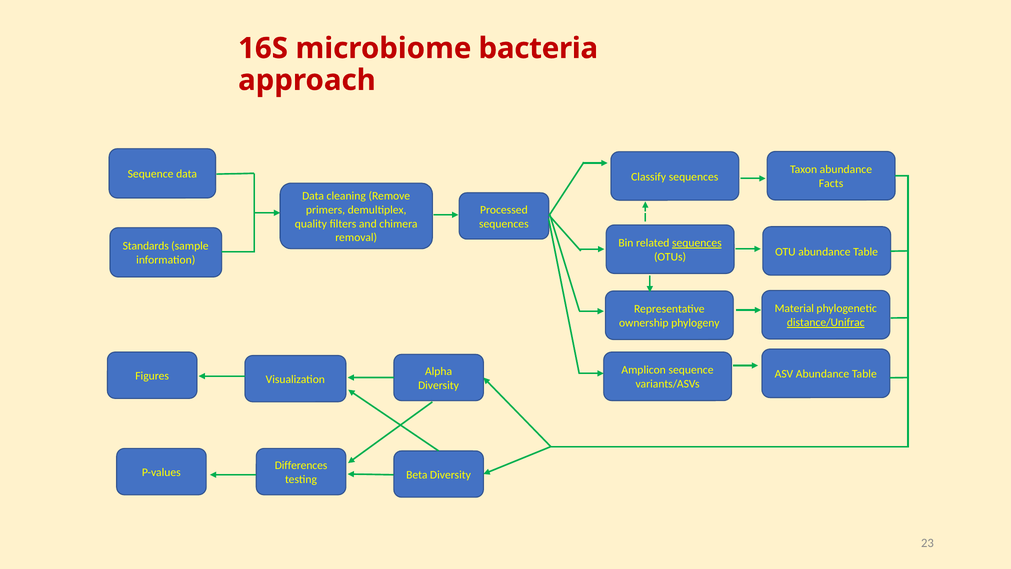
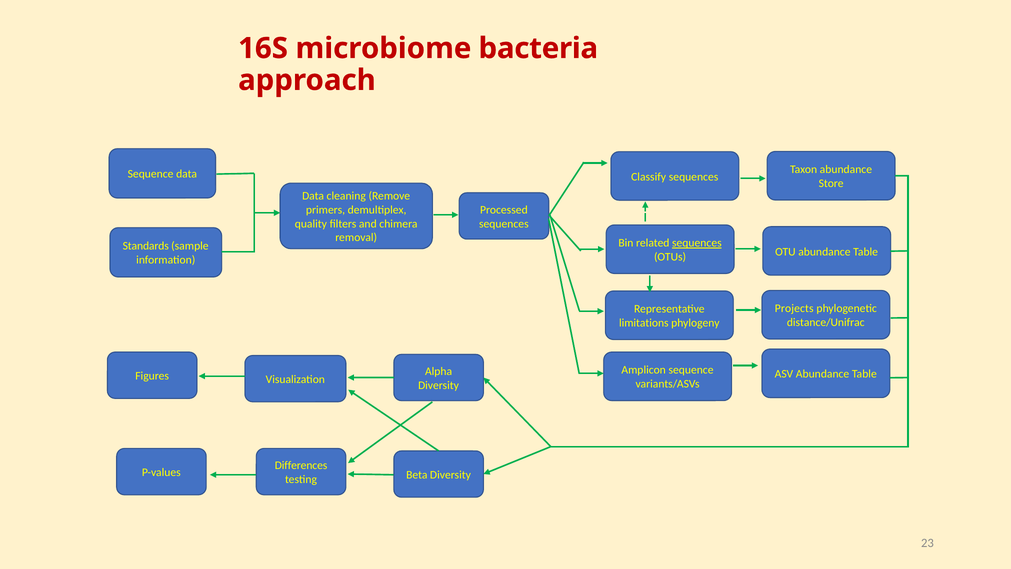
Facts: Facts -> Store (831, 183)
Material: Material -> Projects (794, 308)
distance/Unifrac underline: present -> none (826, 322)
ownership: ownership -> limitations (644, 323)
